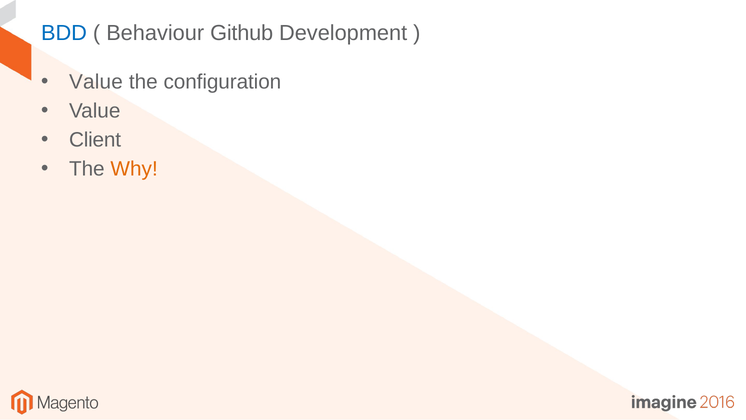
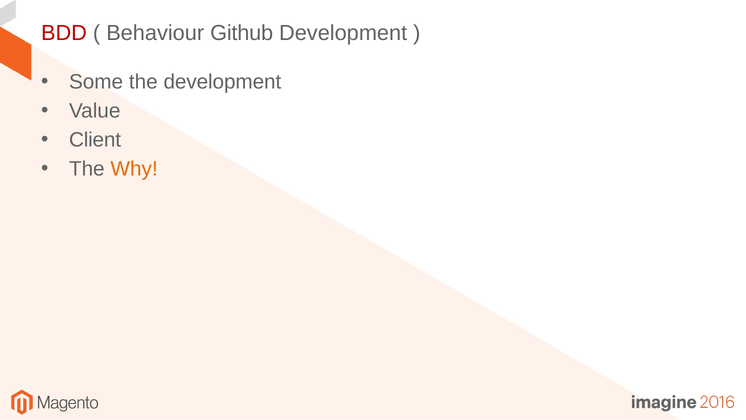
BDD colour: blue -> red (64, 33)
Value: Value -> Some (96, 82)
the configuration: configuration -> development (222, 82)
